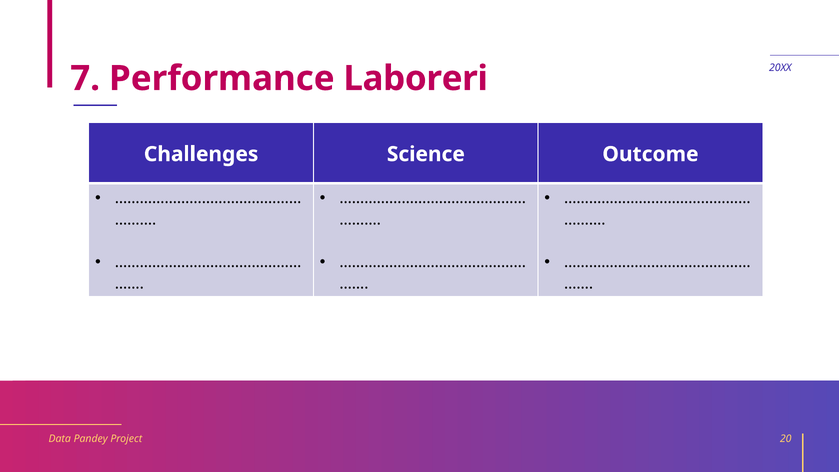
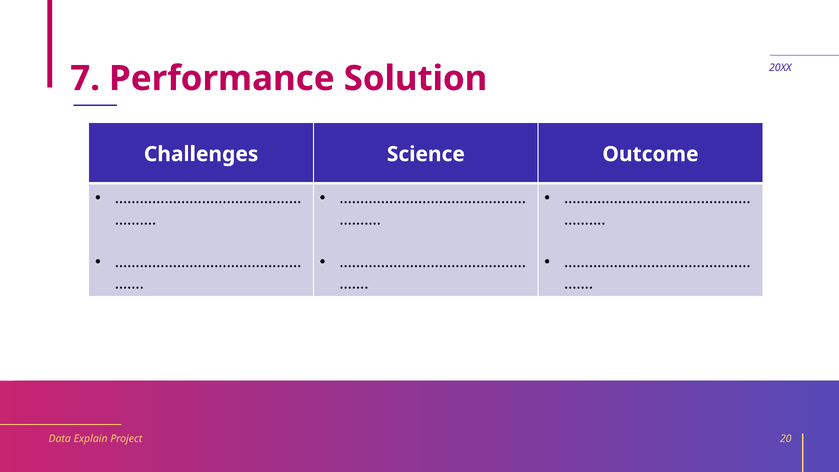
Laboreri: Laboreri -> Solution (415, 78)
Pandey: Pandey -> Explain (91, 439)
